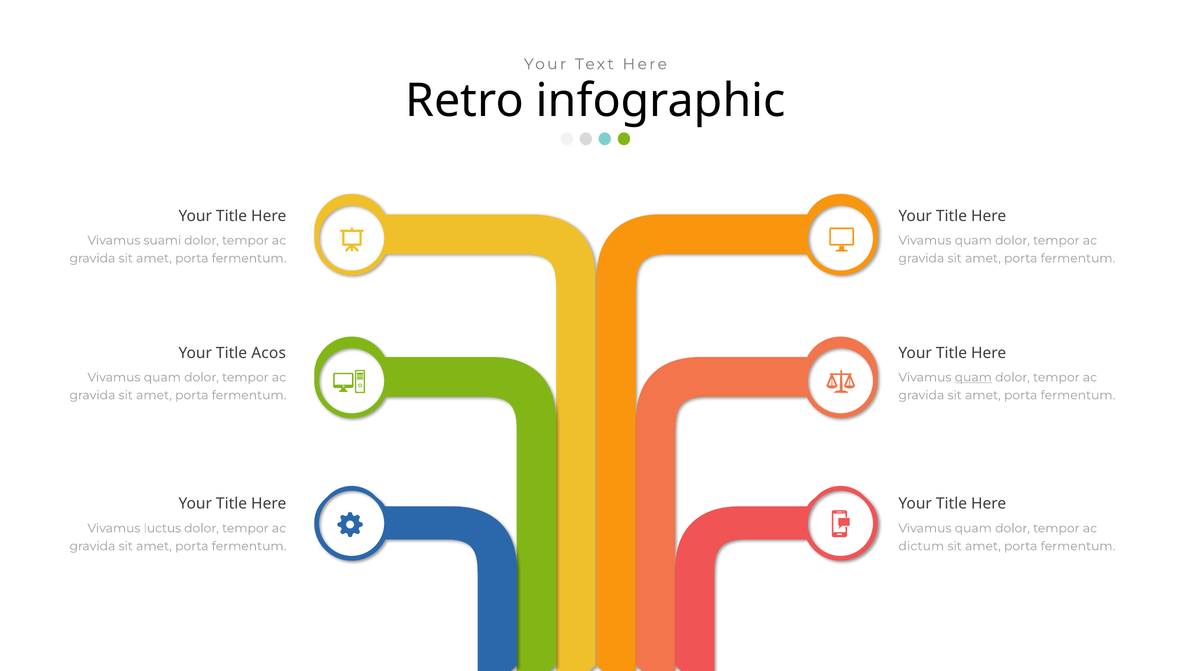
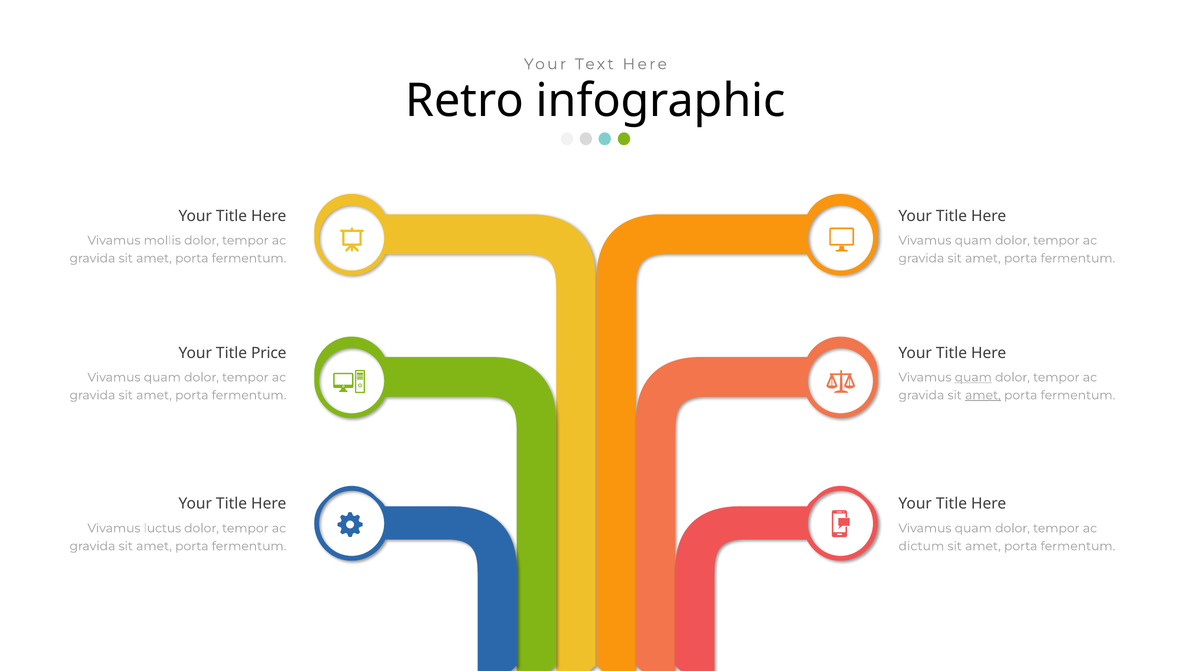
suami: suami -> mollis (162, 240)
Acos: Acos -> Price (269, 353)
amet underline: none -> present (983, 395)
